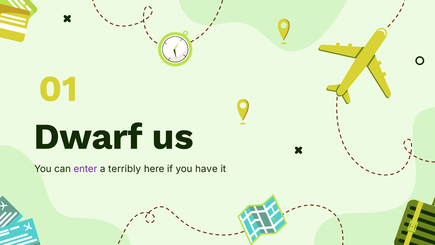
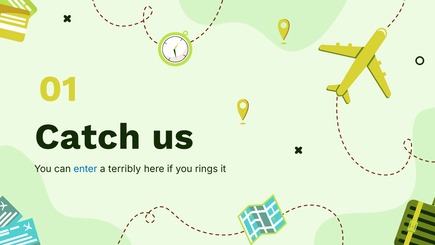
Dwarf: Dwarf -> Catch (88, 137)
enter colour: purple -> blue (85, 169)
have: have -> rings (206, 169)
